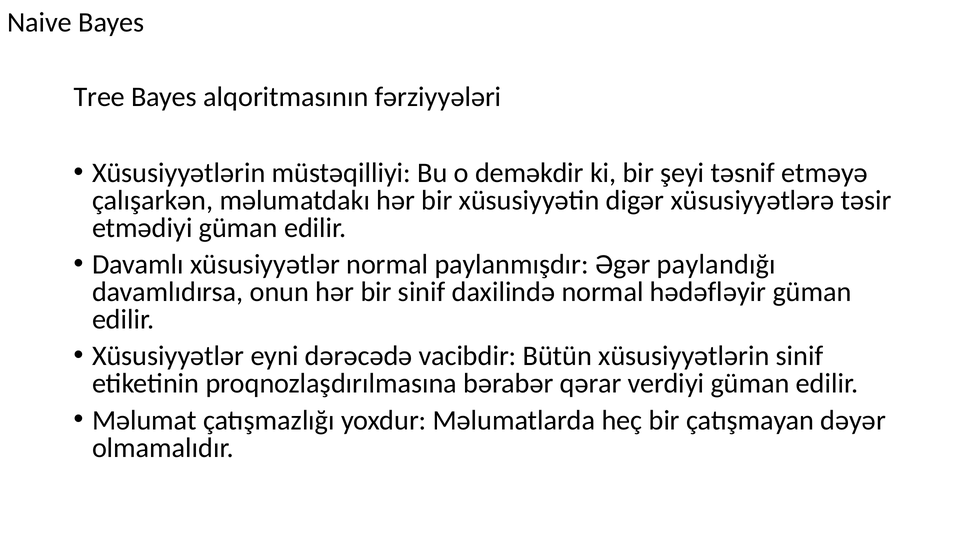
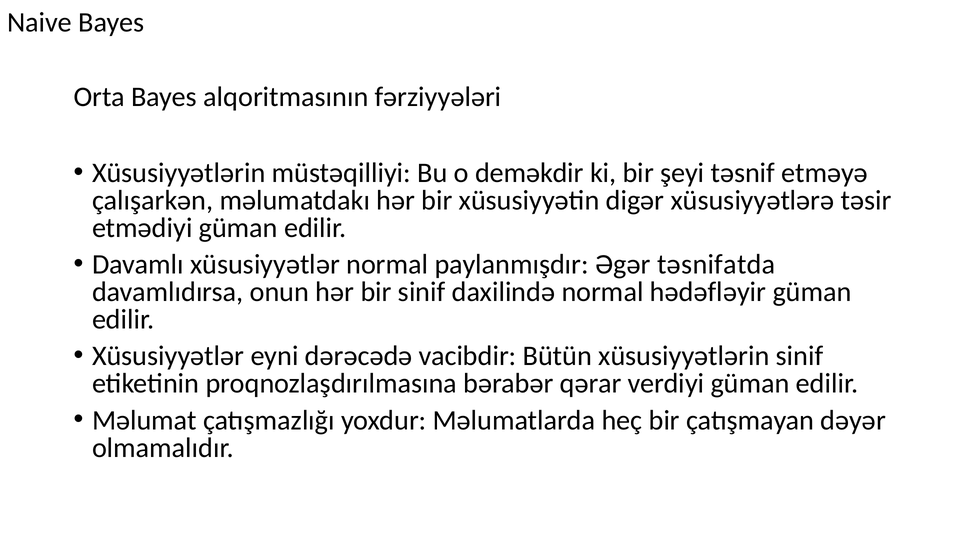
Tree: Tree -> Orta (99, 97)
paylandığı: paylandığı -> təsnifatda (716, 265)
